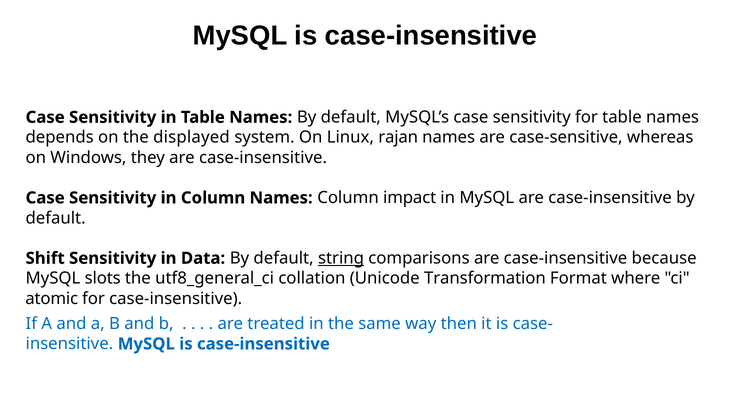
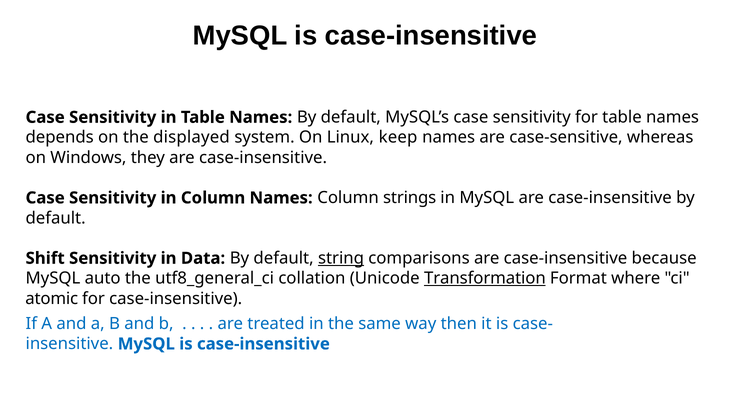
rajan: rajan -> keep (398, 138)
impact: impact -> strings (410, 198)
slots: slots -> auto (103, 279)
Transformation underline: none -> present (485, 279)
